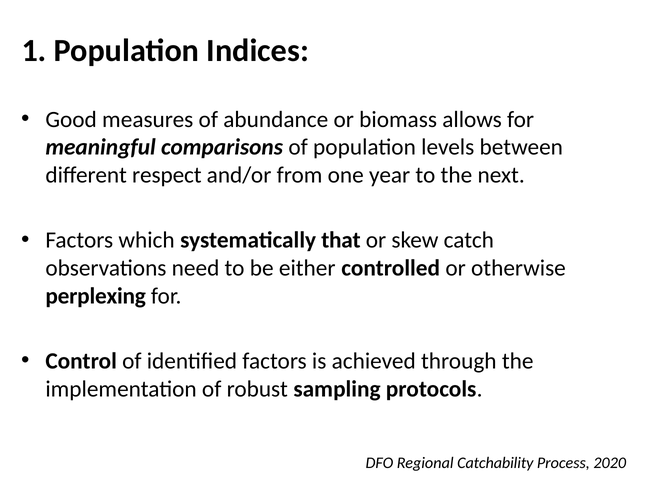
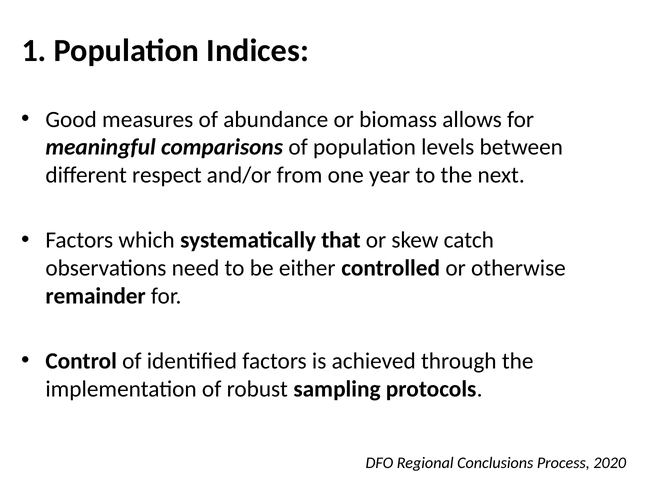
perplexing: perplexing -> remainder (96, 296)
Catchability: Catchability -> Conclusions (495, 464)
